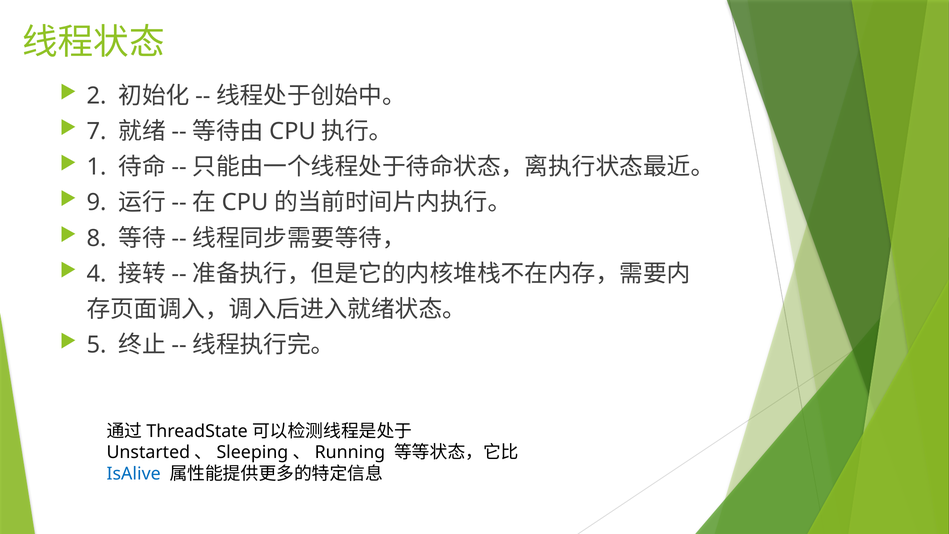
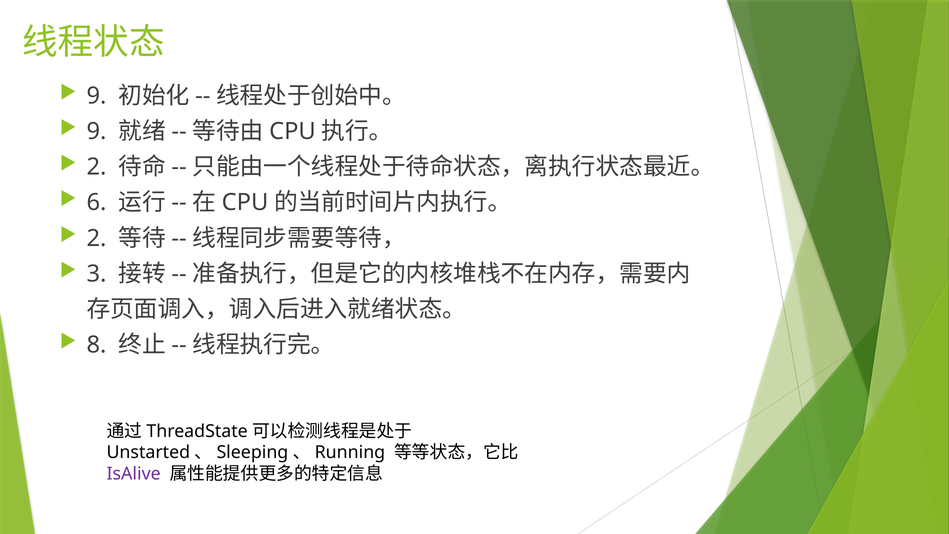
2: 2 -> 9 (96, 96)
7: 7 -> 9 (96, 131)
1: 1 -> 2 (96, 167)
9: 9 -> 6 (96, 202)
8: 8 -> 2 (96, 238)
4: 4 -> 3 (96, 274)
5: 5 -> 8 (96, 345)
IsAlive colour: blue -> purple (134, 474)
